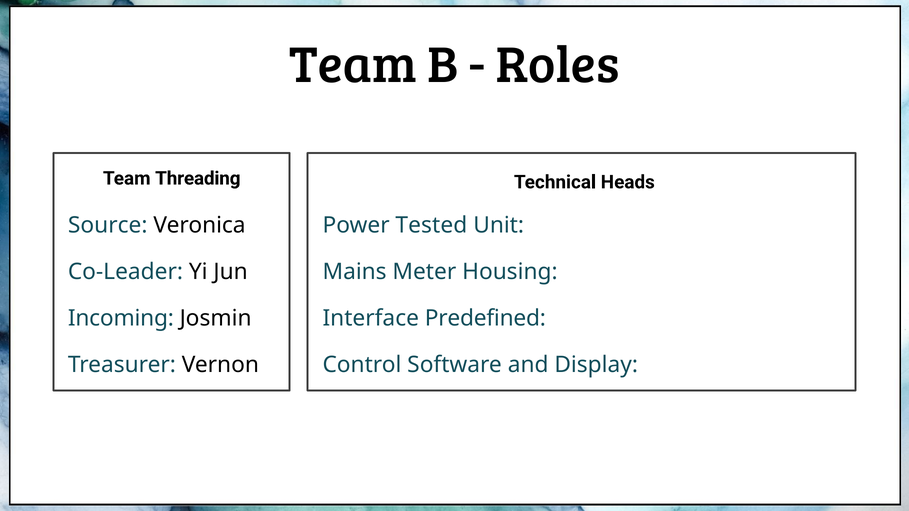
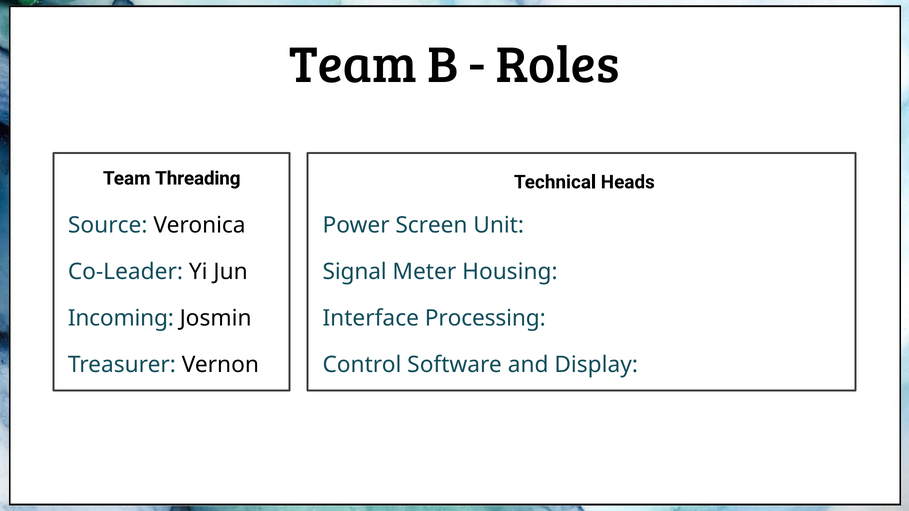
Tested: Tested -> Screen (431, 226)
Mains: Mains -> Signal (355, 272)
Predefined: Predefined -> Processing (485, 319)
